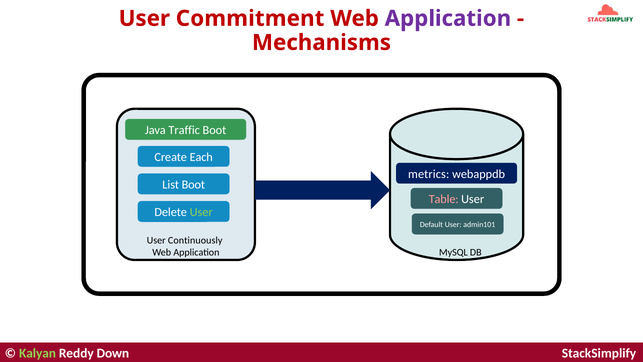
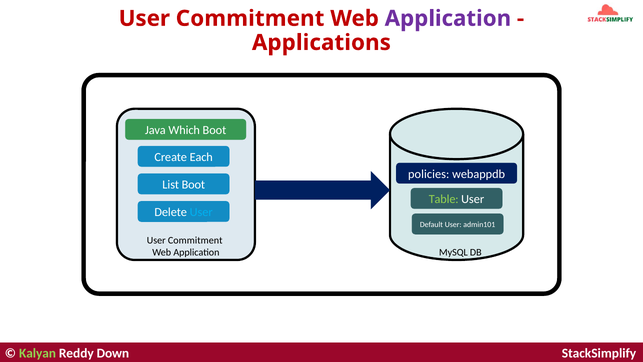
Mechanisms: Mechanisms -> Applications (321, 43)
Traffic: Traffic -> Which (184, 130)
metrics: metrics -> policies (429, 174)
Table colour: pink -> light green (444, 199)
User colour: light green -> light blue (201, 212)
Continuously: Continuously -> Commitment (195, 240)
